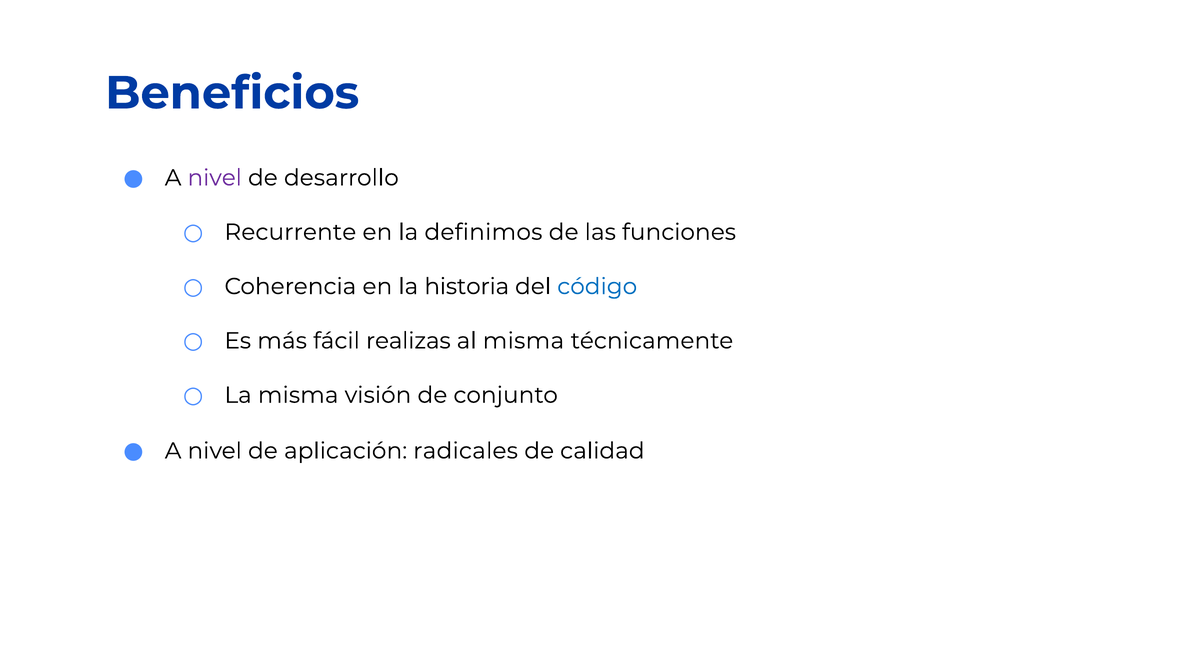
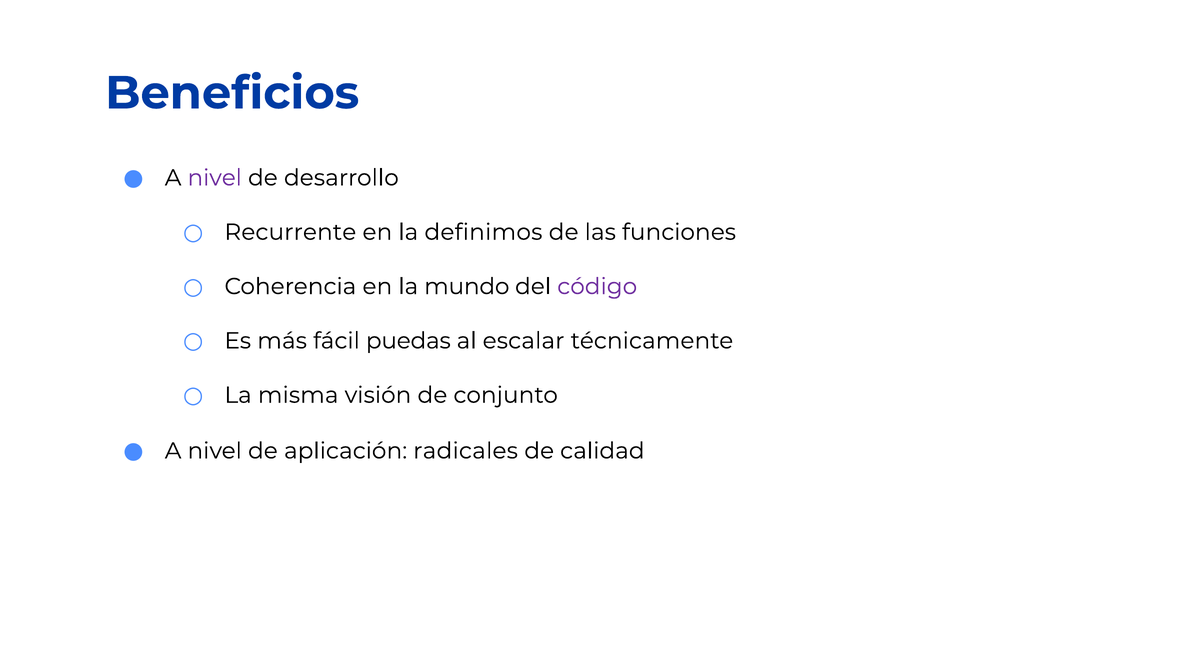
historia: historia -> mundo (467, 287)
código colour: blue -> purple (597, 287)
realizas: realizas -> puedas (408, 341)
al misma: misma -> escalar (524, 341)
